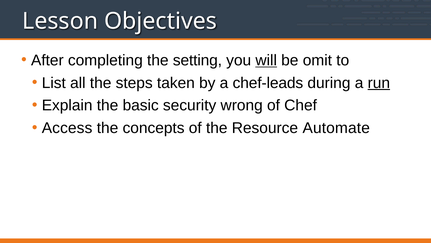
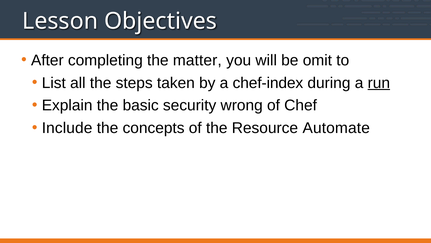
setting: setting -> matter (197, 60)
will underline: present -> none (266, 60)
chef-leads: chef-leads -> chef-index (268, 83)
Access: Access -> Include (67, 128)
